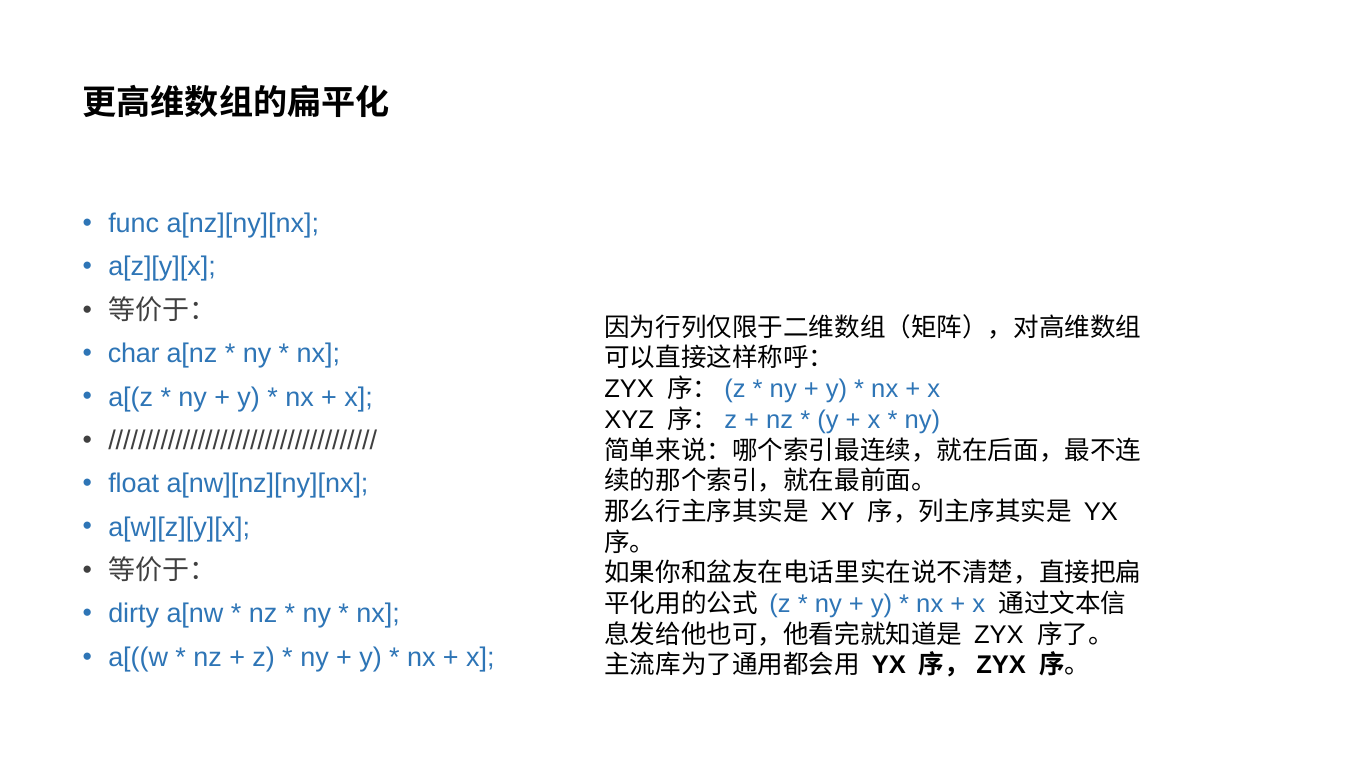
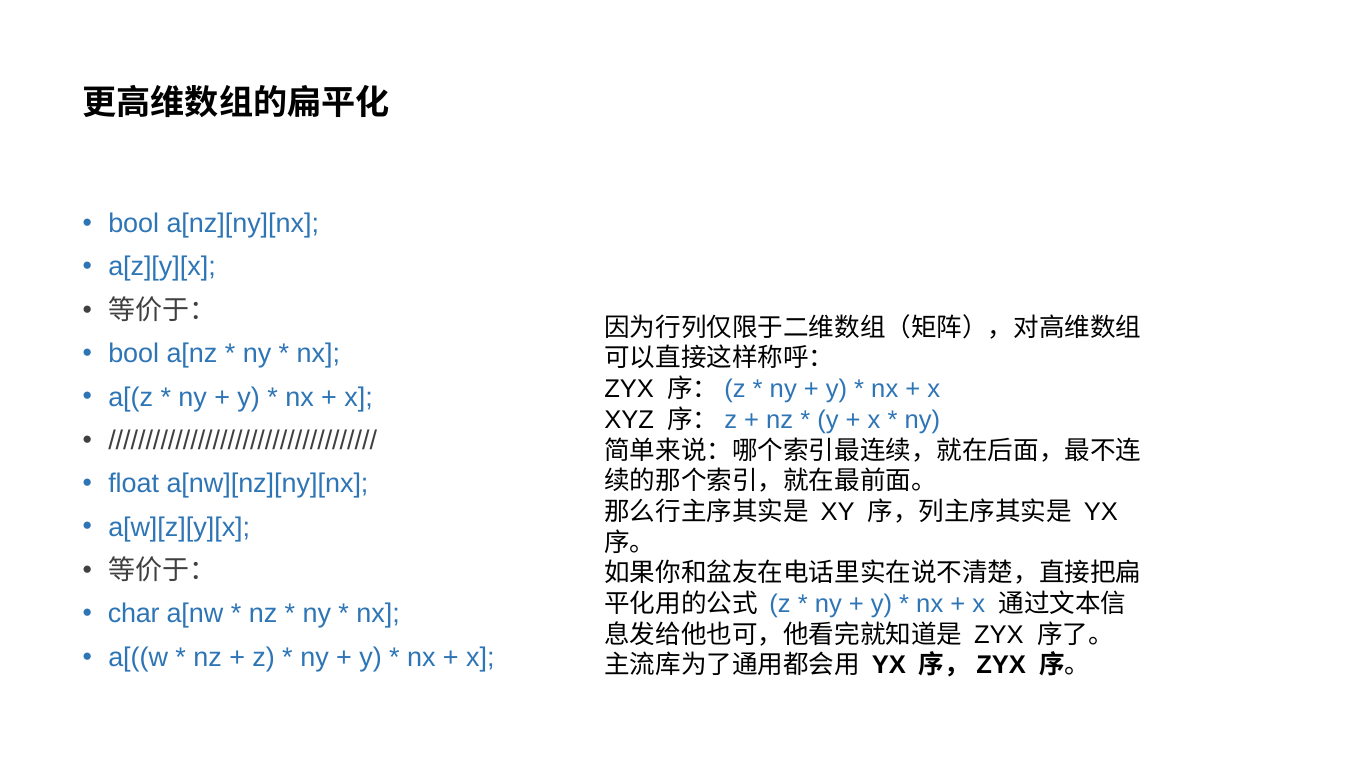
func: func -> bool (134, 224)
char: char -> bool (134, 354)
dirty: dirty -> char (134, 614)
